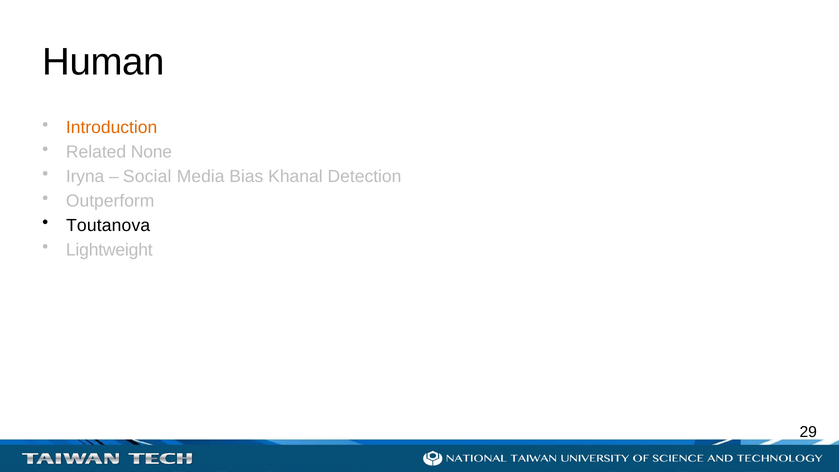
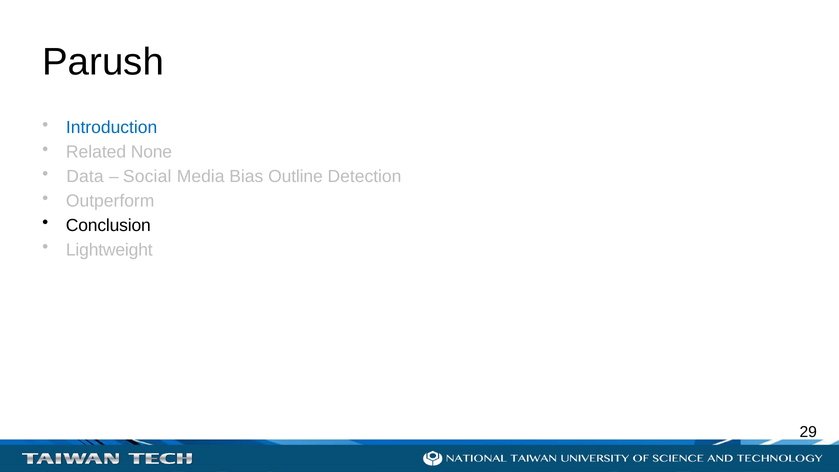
Human: Human -> Parush (103, 62)
Introduction colour: orange -> blue (112, 128)
Iryna: Iryna -> Data (85, 177)
Khanal: Khanal -> Outline (296, 177)
Toutanova: Toutanova -> Conclusion (108, 226)
